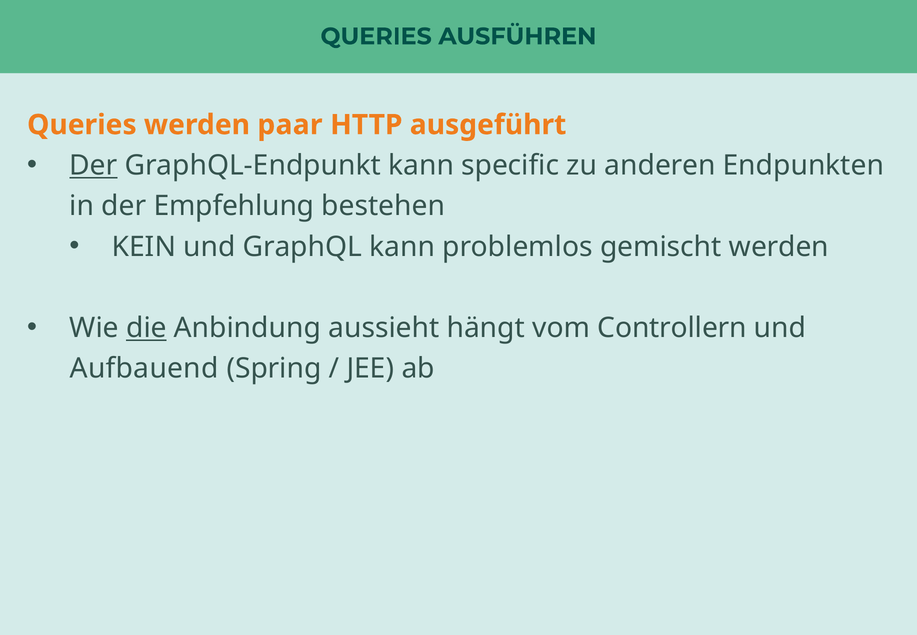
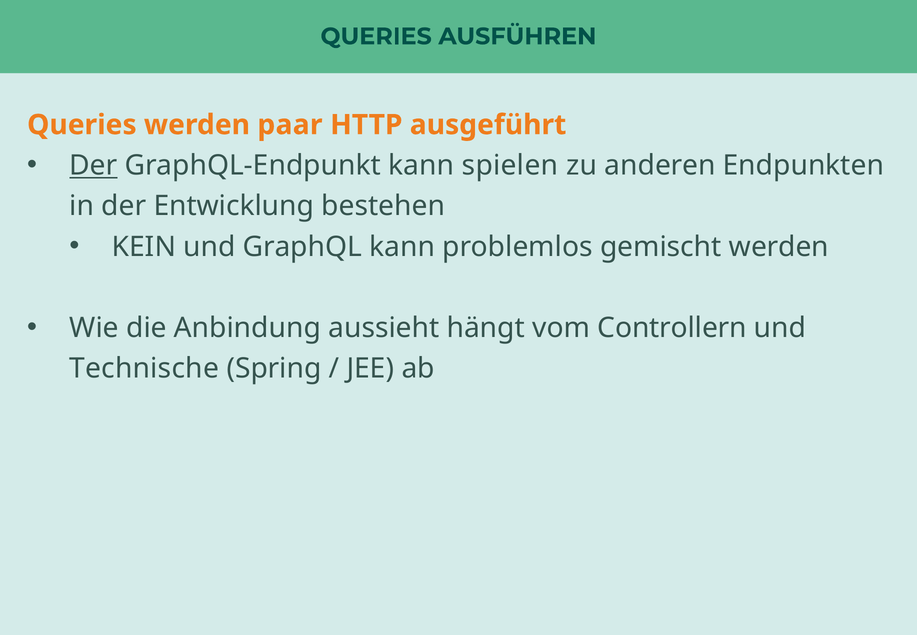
specific: specific -> spielen (510, 165)
Empfehlung: Empfehlung -> Entwicklung (234, 206)
die underline: present -> none (146, 328)
Aufbauend: Aufbauend -> Technische (144, 369)
